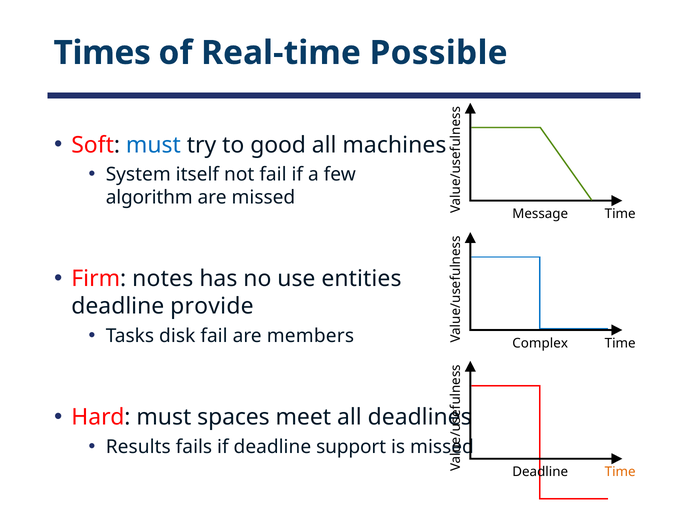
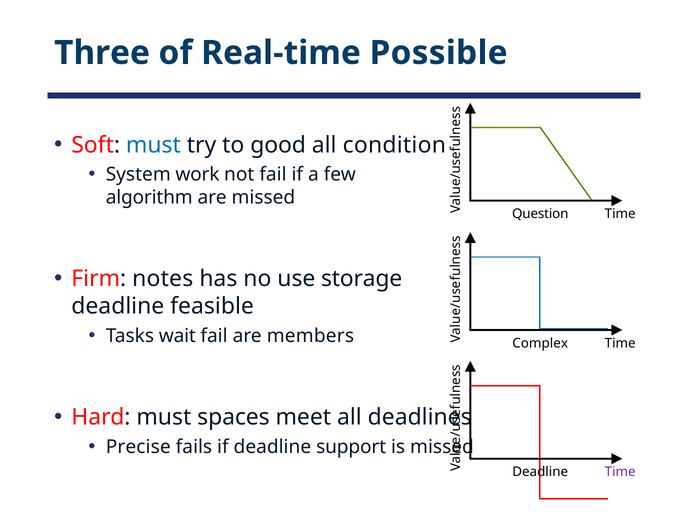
Times: Times -> Three (102, 53)
machines: machines -> condition (394, 145)
itself: itself -> work (197, 175)
Message: Message -> Question (540, 214)
entities: entities -> storage (362, 279)
provide: provide -> feasible (212, 306)
disk: disk -> wait (177, 336)
Results: Results -> Precise (138, 447)
Time colour: orange -> purple (620, 472)
